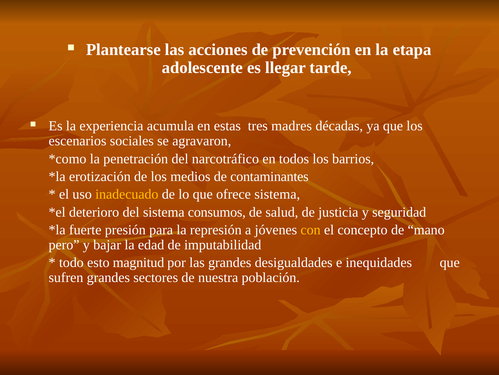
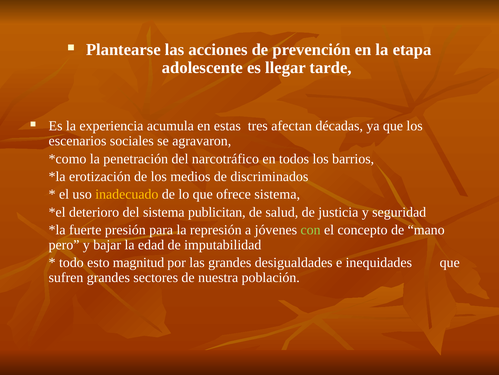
madres: madres -> afectan (292, 126)
contaminantes: contaminantes -> discriminados (269, 176)
consumos: consumos -> publicitan (217, 212)
con colour: yellow -> light green (311, 229)
